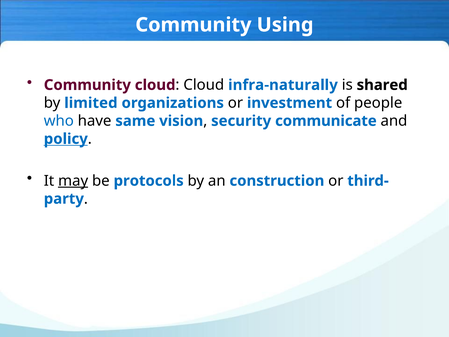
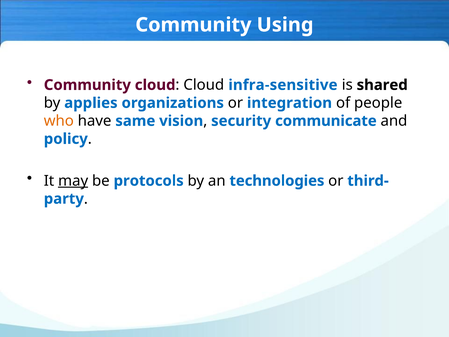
infra-naturally: infra-naturally -> infra-sensitive (283, 85)
limited: limited -> applies (91, 103)
investment: investment -> integration (289, 103)
who colour: blue -> orange (59, 121)
policy underline: present -> none (66, 139)
construction: construction -> technologies (277, 181)
